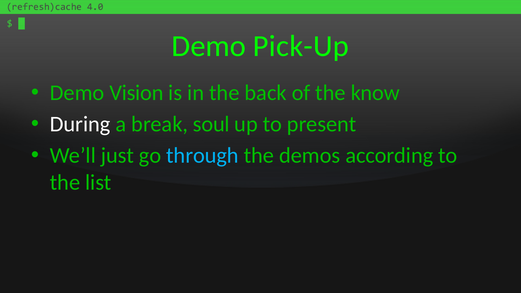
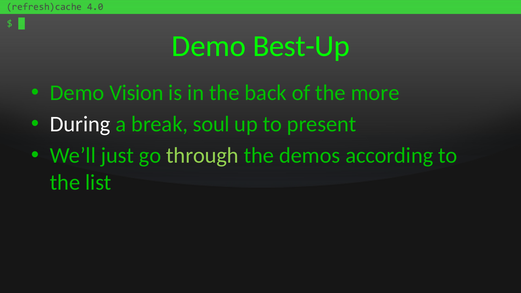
Pick-Up: Pick-Up -> Best-Up (301, 46)
know: know -> more (375, 93)
through colour: light blue -> light green (202, 156)
